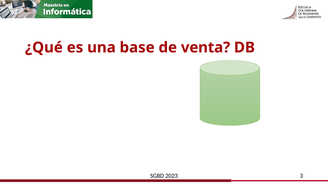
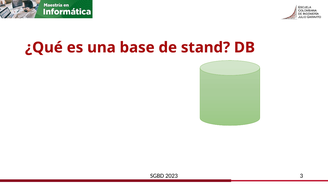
venta: venta -> stand (206, 48)
